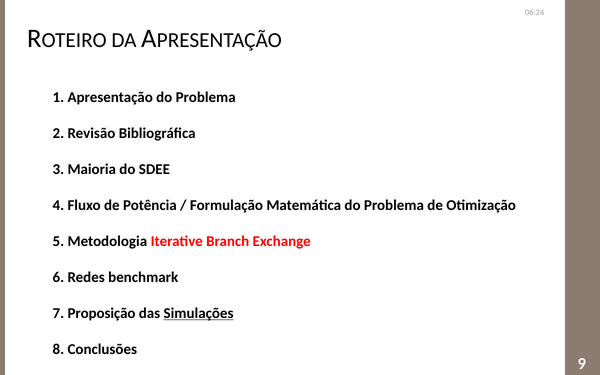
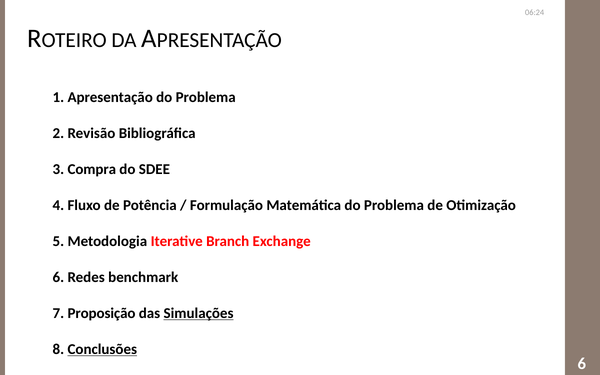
Maioria: Maioria -> Compra (92, 169)
Conclusões underline: none -> present (102, 349)
9: 9 -> 6 (582, 364)
